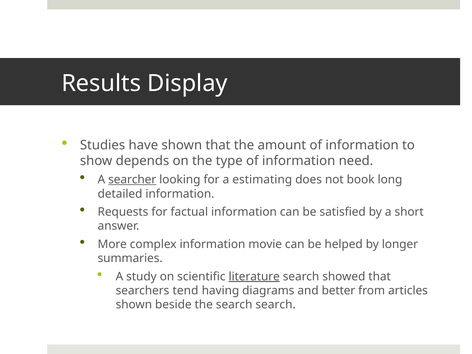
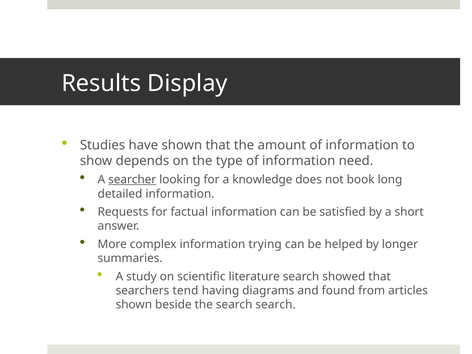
estimating: estimating -> knowledge (262, 180)
movie: movie -> trying (265, 244)
literature underline: present -> none (254, 276)
better: better -> found (338, 291)
